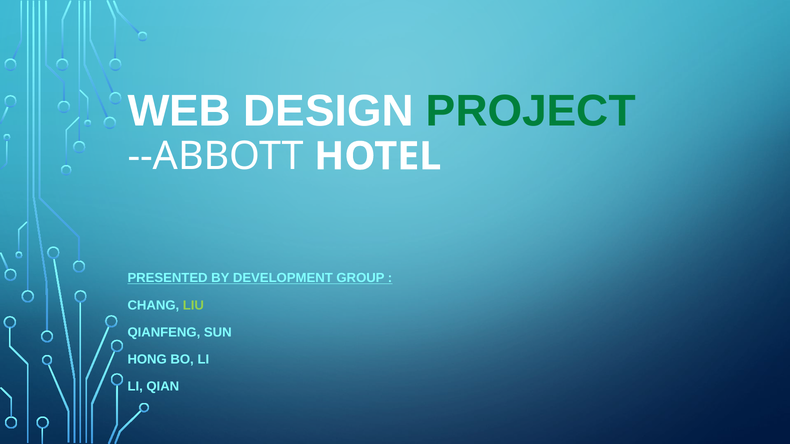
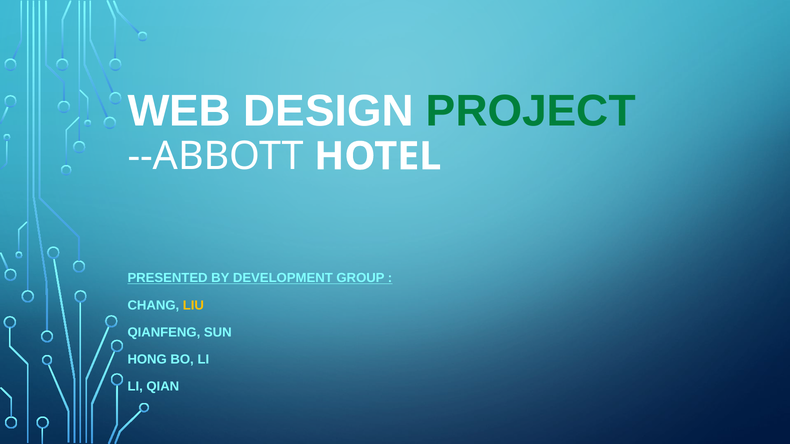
LIU colour: light green -> yellow (193, 305)
